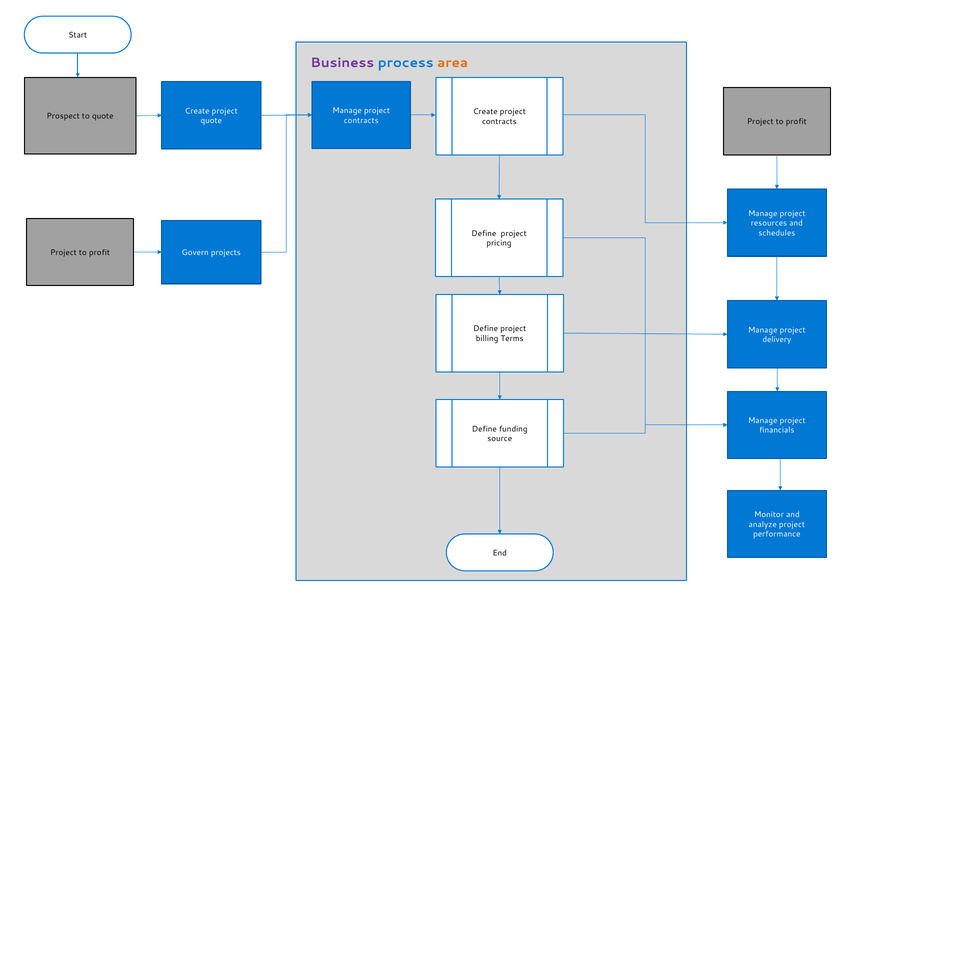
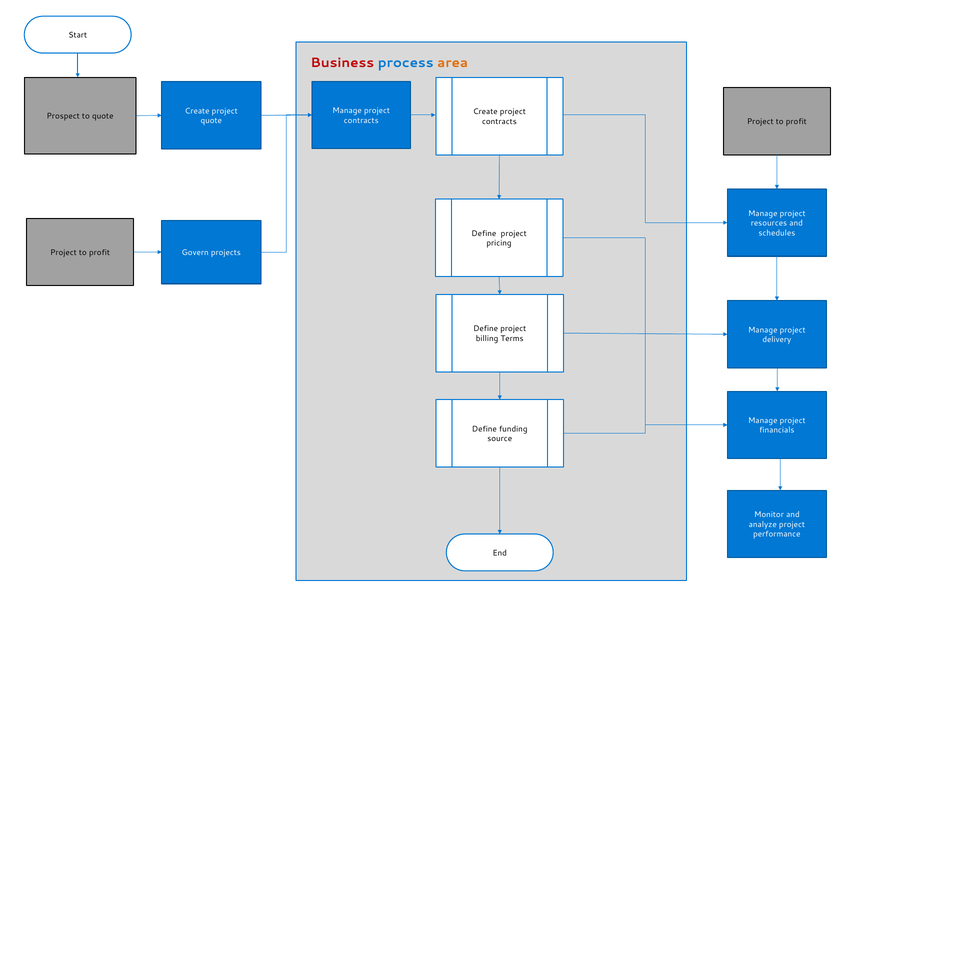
Business colour: purple -> red (342, 63)
